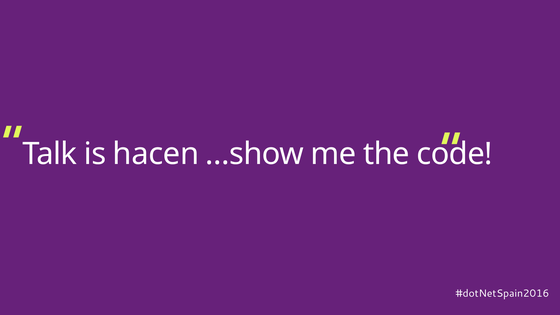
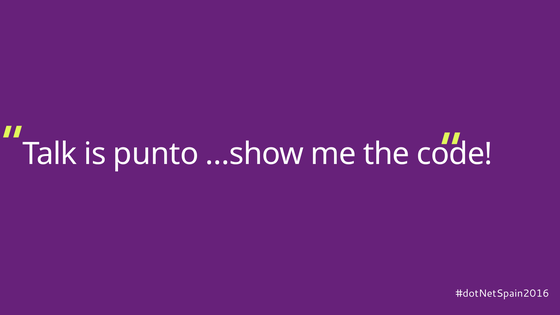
hacen: hacen -> punto (156, 154)
